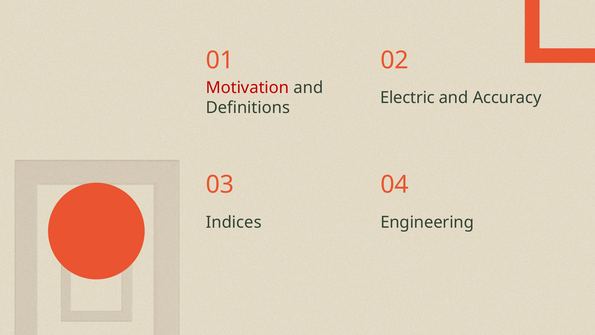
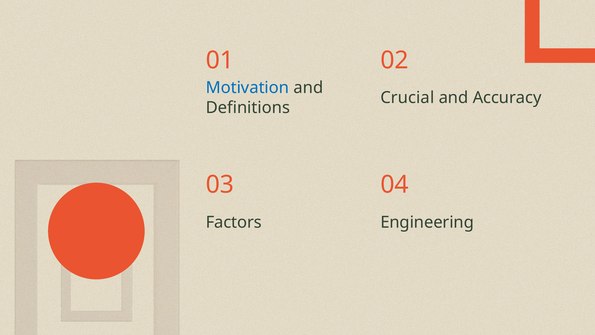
Motivation colour: red -> blue (247, 88)
Electric: Electric -> Crucial (407, 98)
Indices: Indices -> Factors (234, 222)
